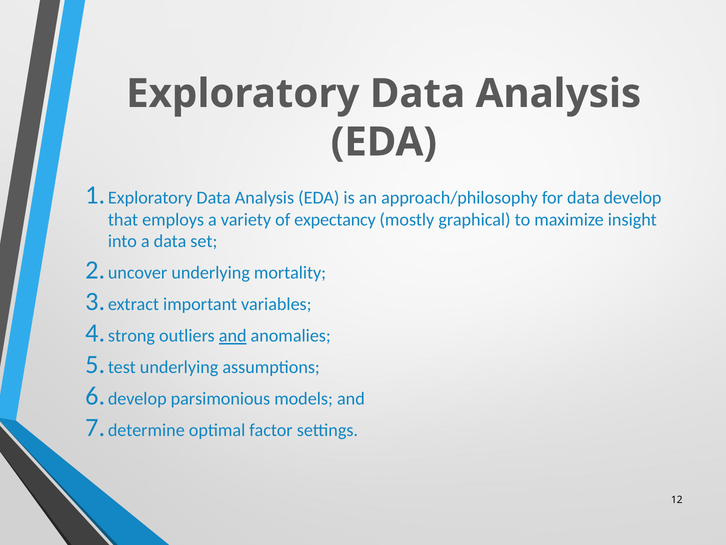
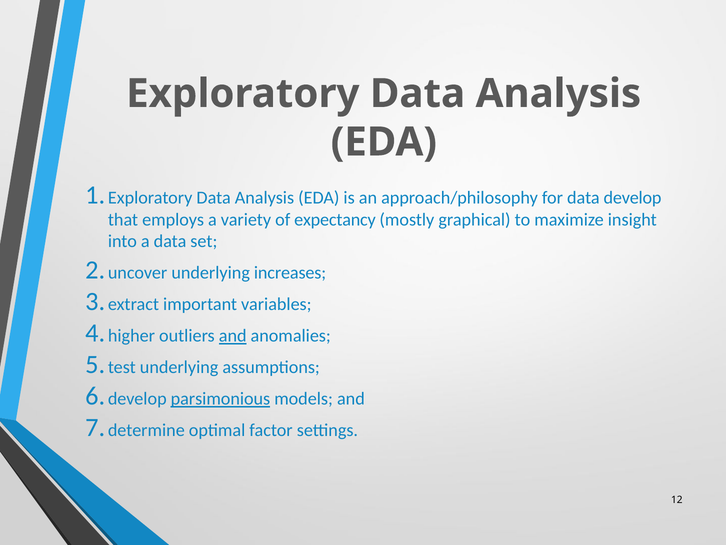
mortality: mortality -> increases (290, 273)
strong: strong -> higher (131, 336)
parsimonious underline: none -> present (220, 399)
